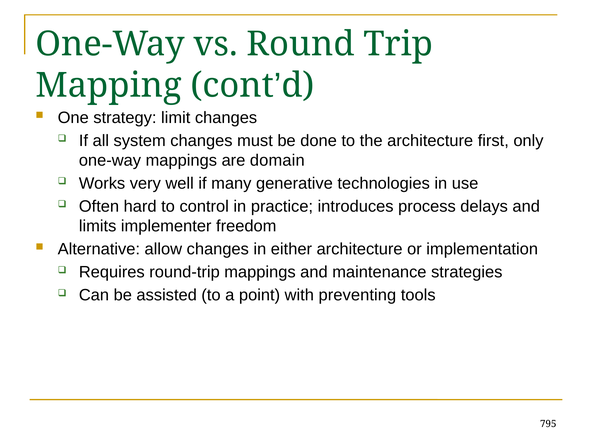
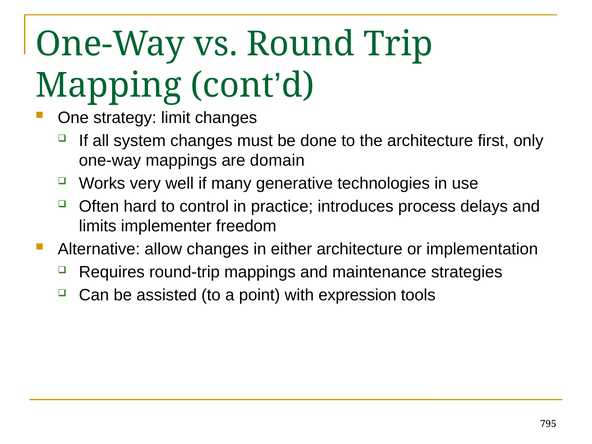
preventing: preventing -> expression (358, 295)
